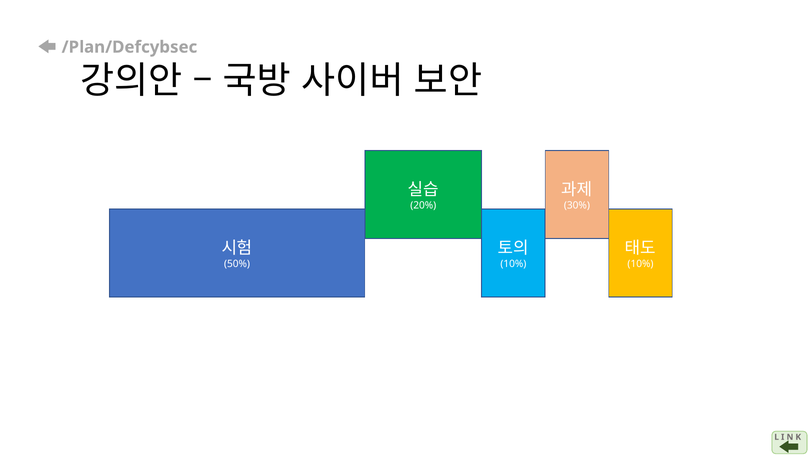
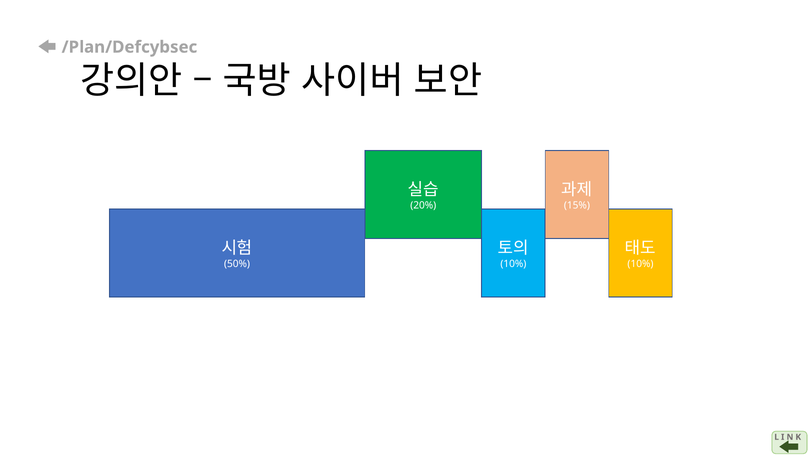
30%: 30% -> 15% (577, 205)
